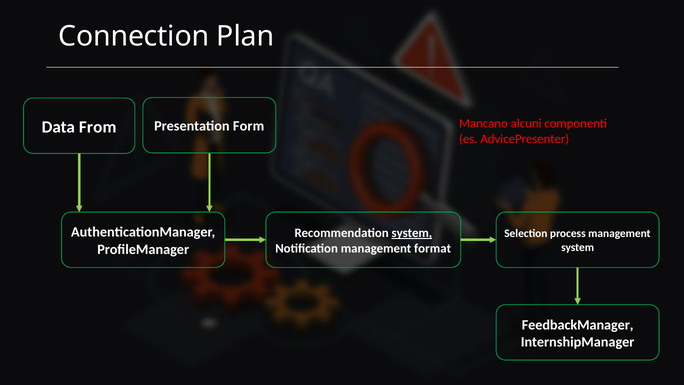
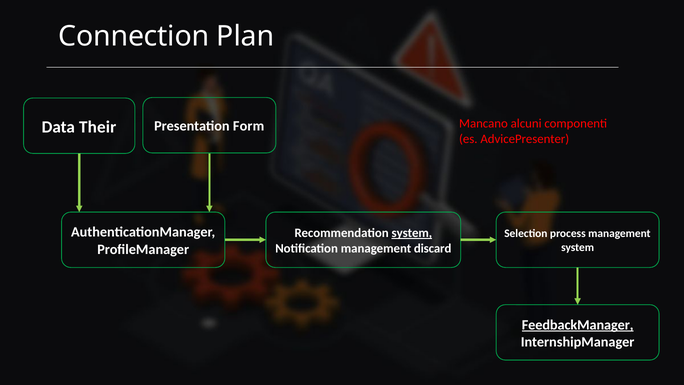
From: From -> Their (98, 127)
format: format -> discard (433, 248)
FeedbackManager underline: none -> present (578, 325)
